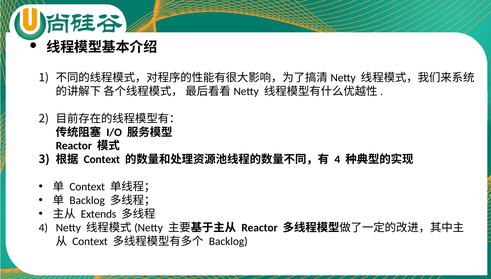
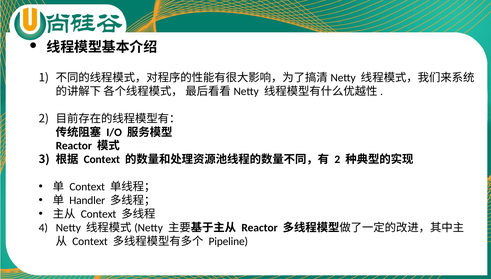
4: 4 -> 2 (337, 159)
Backlog: Backlog -> Handler (87, 200)
Extends: Extends -> Context (99, 214)
Backlog: Backlog -> Pipeline (228, 241)
